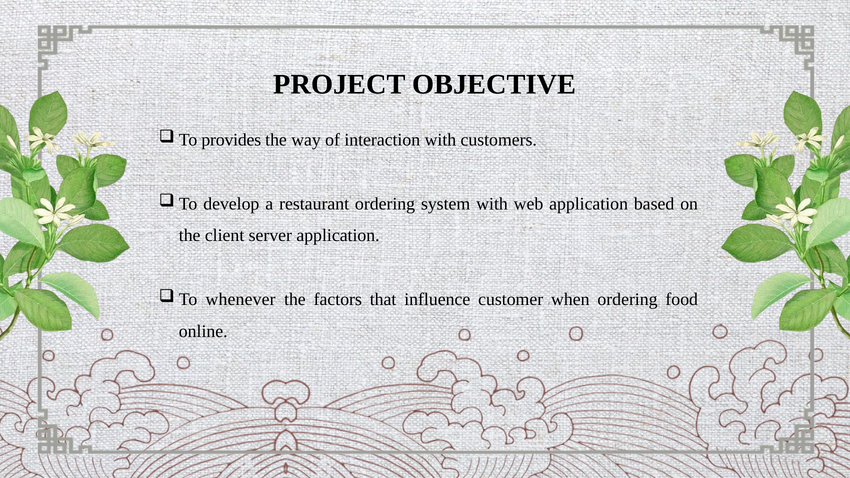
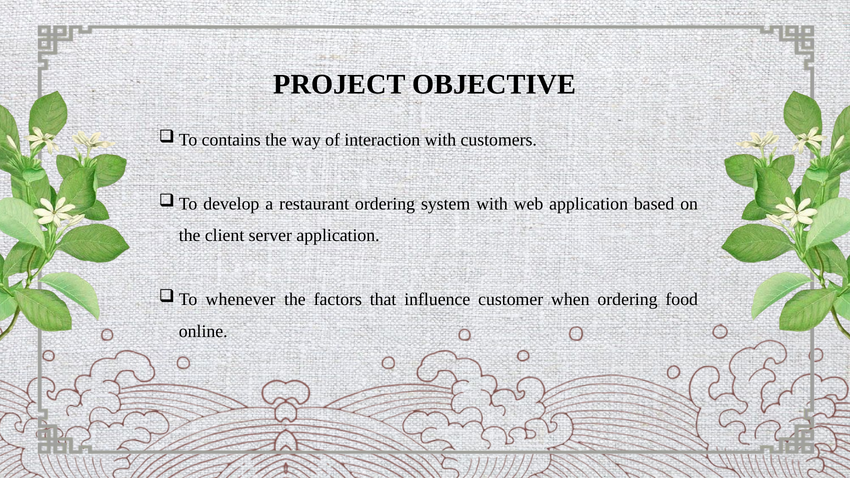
provides: provides -> contains (231, 140)
